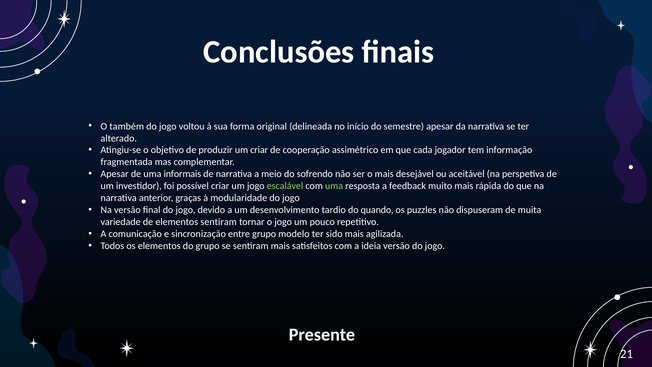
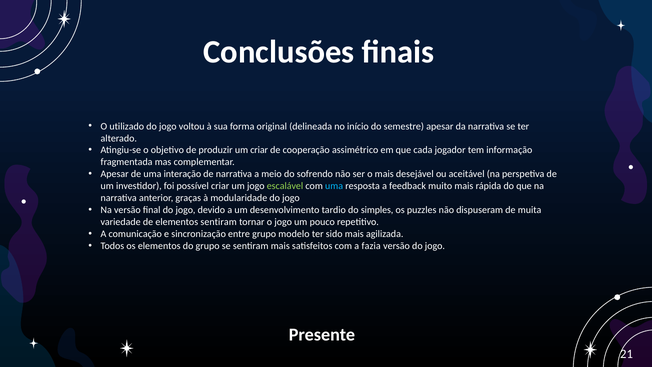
também: também -> utilizado (127, 126)
informais: informais -> interação (182, 174)
uma colour: light green -> light blue (334, 186)
quando: quando -> simples (377, 210)
ideia: ideia -> fazia (371, 246)
